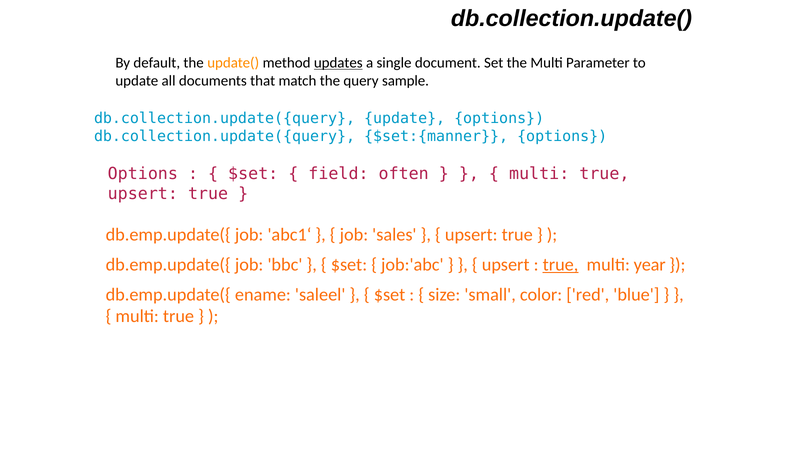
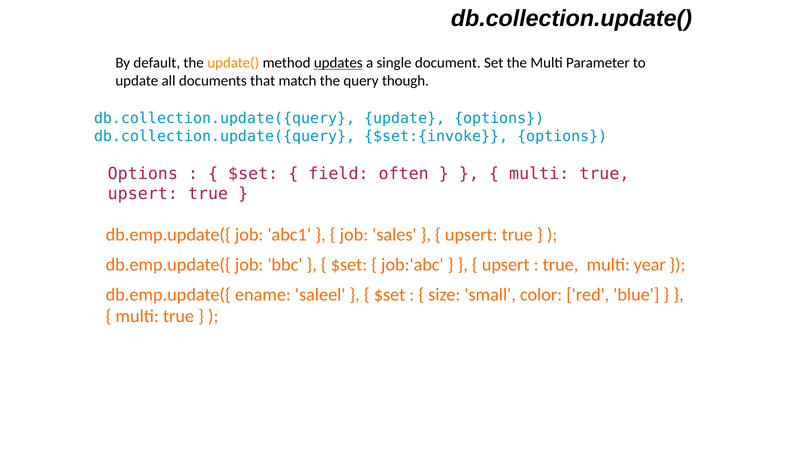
sample: sample -> though (405, 81)
$set:{manner: $set:{manner -> $set:{invoke (436, 136)
true underline: present -> none (561, 265)
